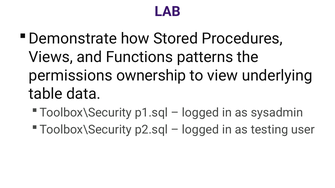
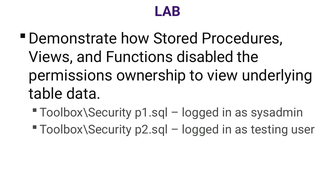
patterns: patterns -> disabled (205, 57)
